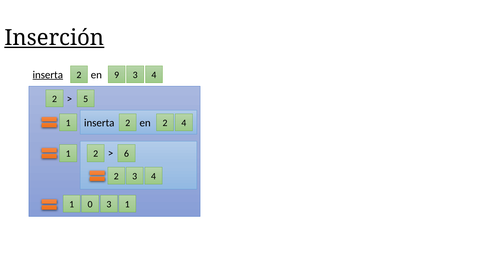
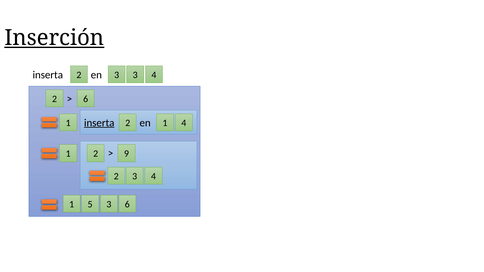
inserta underline: present -> none (48, 75)
9: 9 -> 3 (117, 75)
2 5: 5 -> 6 (86, 99)
inserta underline: none -> present (99, 123)
2 2: 2 -> 1 (165, 123)
6: 6 -> 9 (126, 154)
0: 0 -> 5 (90, 204)
3 1: 1 -> 6 (127, 204)
